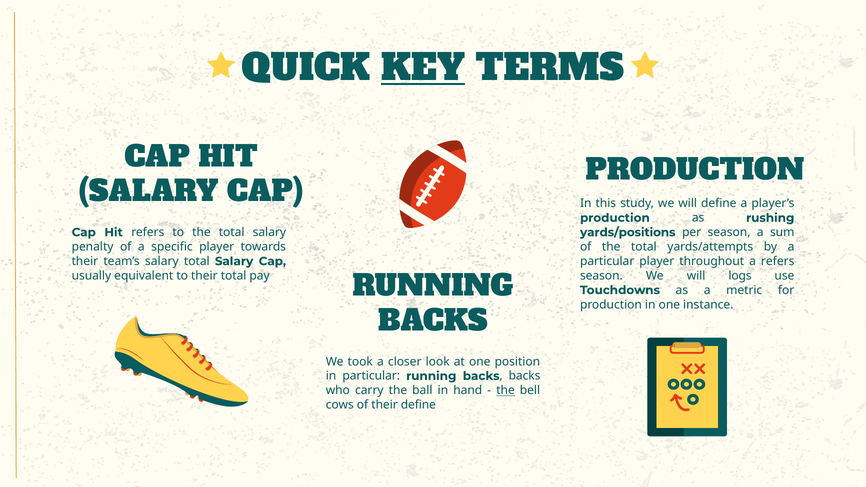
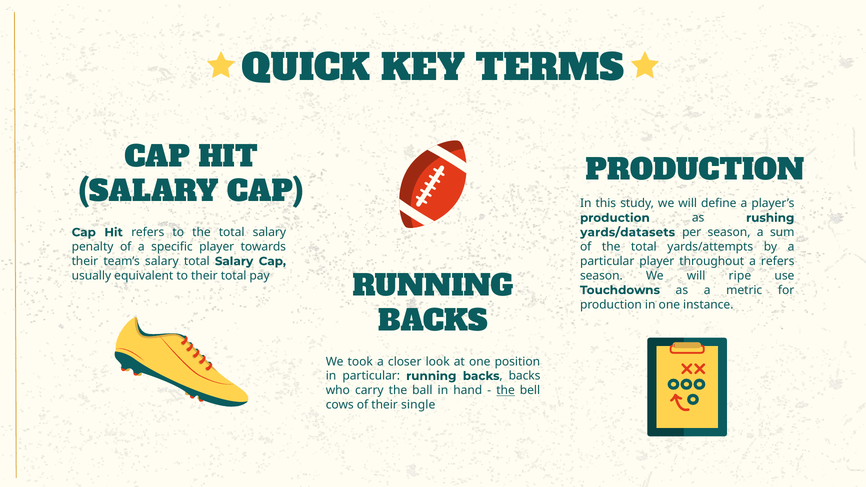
KEY underline: present -> none (423, 68)
yards/positions: yards/positions -> yards/datasets (628, 232)
logs: logs -> ripe (740, 276)
their define: define -> single (418, 405)
